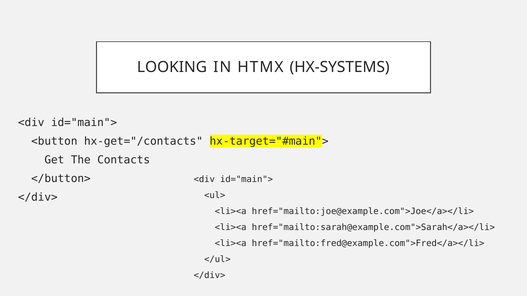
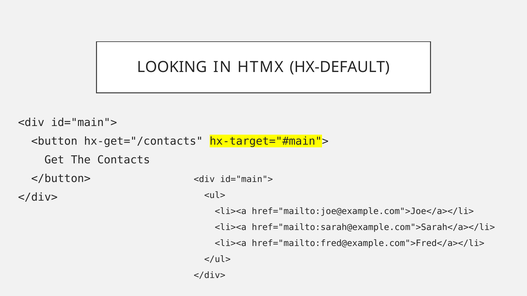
HX-SYSTEMS: HX-SYSTEMS -> HX-DEFAULT (340, 67)
